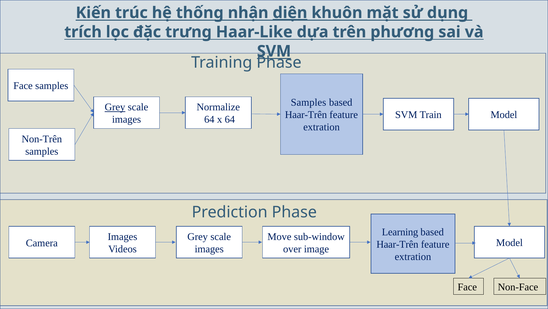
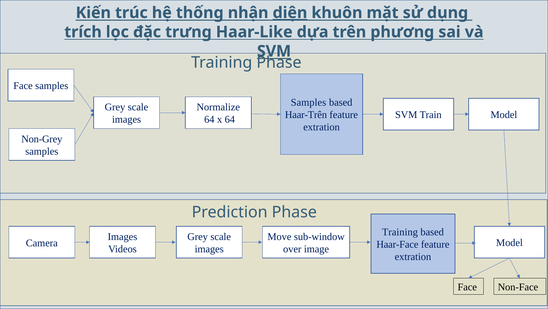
Grey underline: present -> none (115, 107)
Non-Trên: Non-Trên -> Non-Grey (42, 139)
Learning: Learning -> Training (400, 232)
Haar-Trên: Haar-Trên -> Haar-Face (397, 244)
